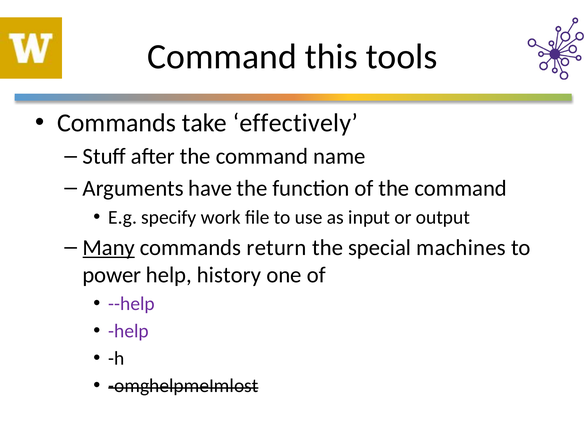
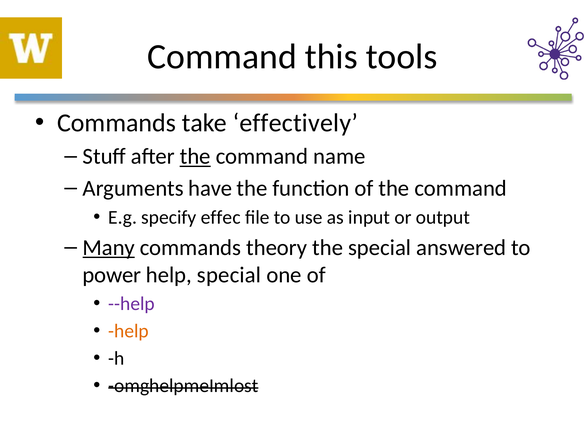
the underline: none -> present (195, 156)
work: work -> effec (221, 217)
return: return -> theory (277, 247)
machines: machines -> answered (461, 247)
help history: history -> special (229, 275)
help colour: purple -> orange (129, 331)
